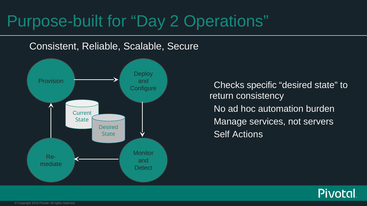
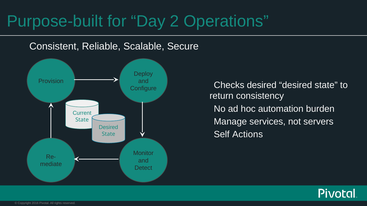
specific: specific -> desired (262, 85)
